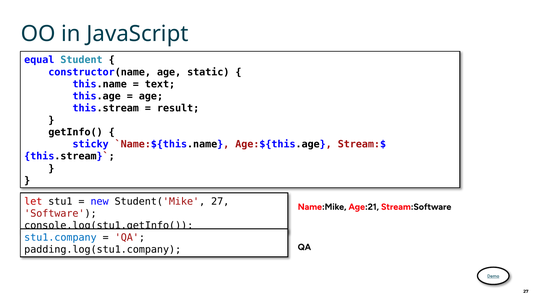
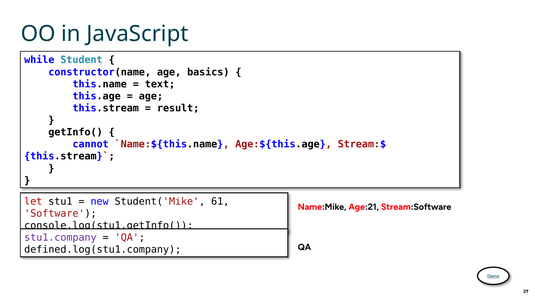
equal: equal -> while (39, 60)
static: static -> basics (208, 72)
sticky: sticky -> cannot (91, 144)
Student('Mike 27: 27 -> 61 (220, 201)
stu1.company colour: blue -> purple (60, 237)
padding.log(stu1.company: padding.log(stu1.company -> defined.log(stu1.company (103, 249)
